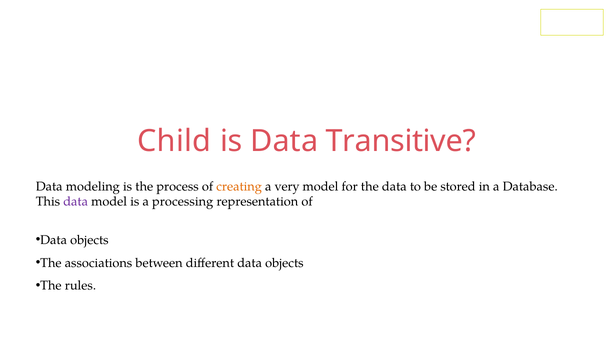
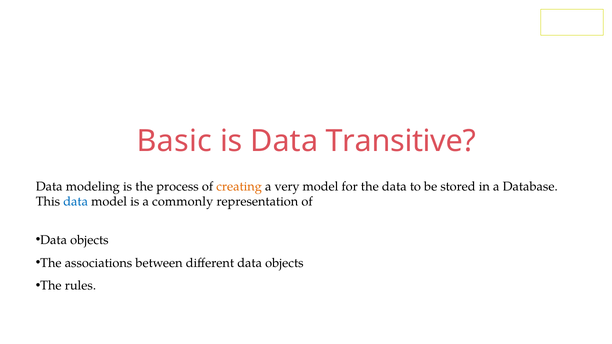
Child: Child -> Basic (174, 141)
data colour: purple -> blue (76, 202)
processing: processing -> commonly (183, 202)
